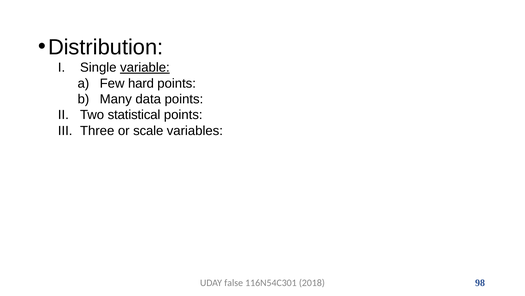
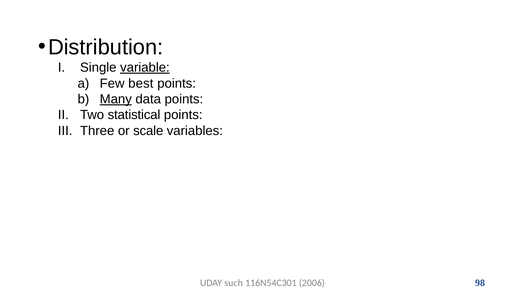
hard: hard -> best (141, 83)
Many underline: none -> present (116, 99)
false: false -> such (234, 282)
2018: 2018 -> 2006 (312, 282)
